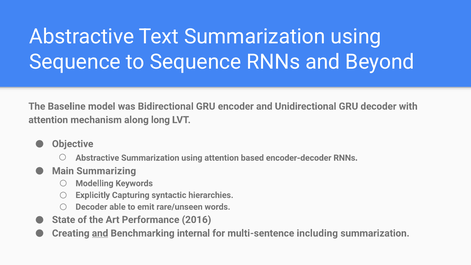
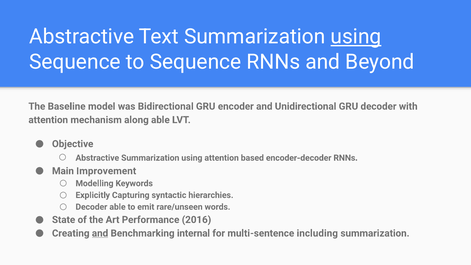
using underline: none -> present (356, 37)
along long: long -> able (160, 120)
Summarizing: Summarizing -> Improvement (106, 171)
